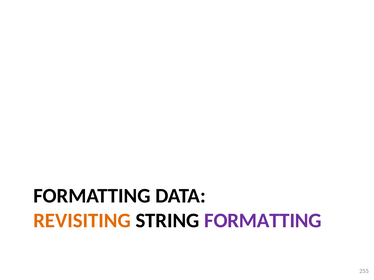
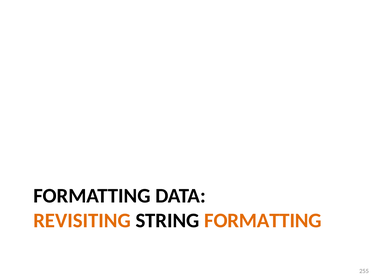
FORMATTING colour: purple -> orange (263, 221)
